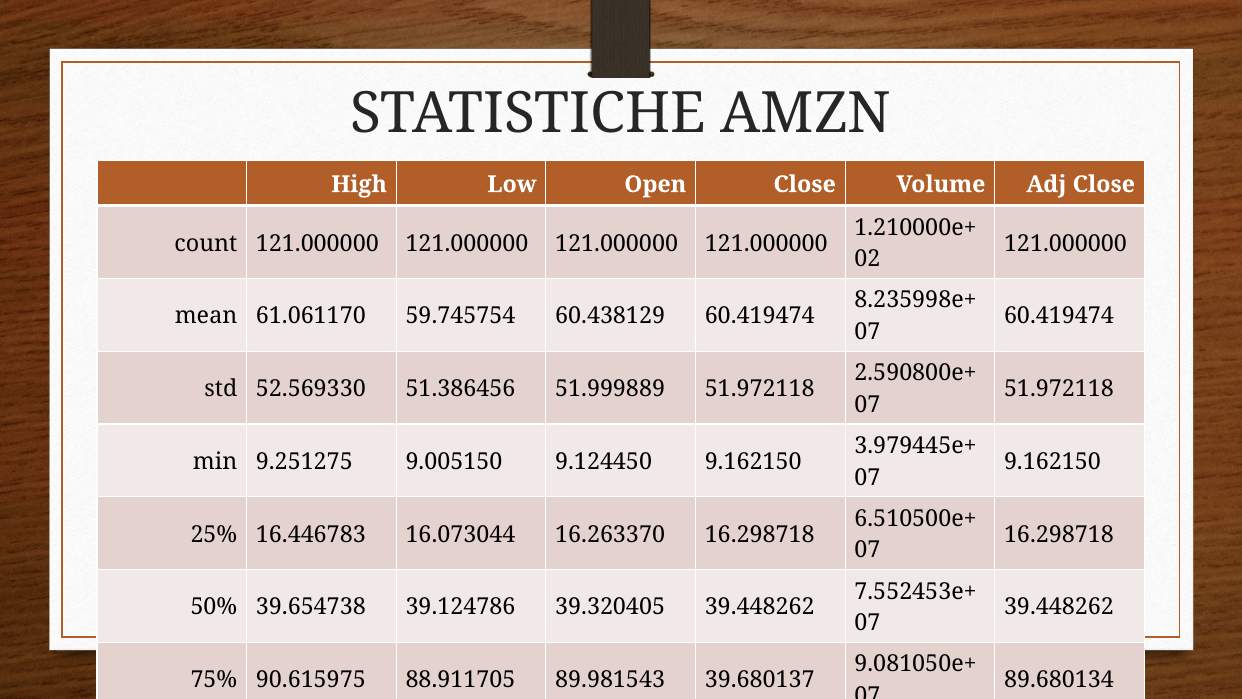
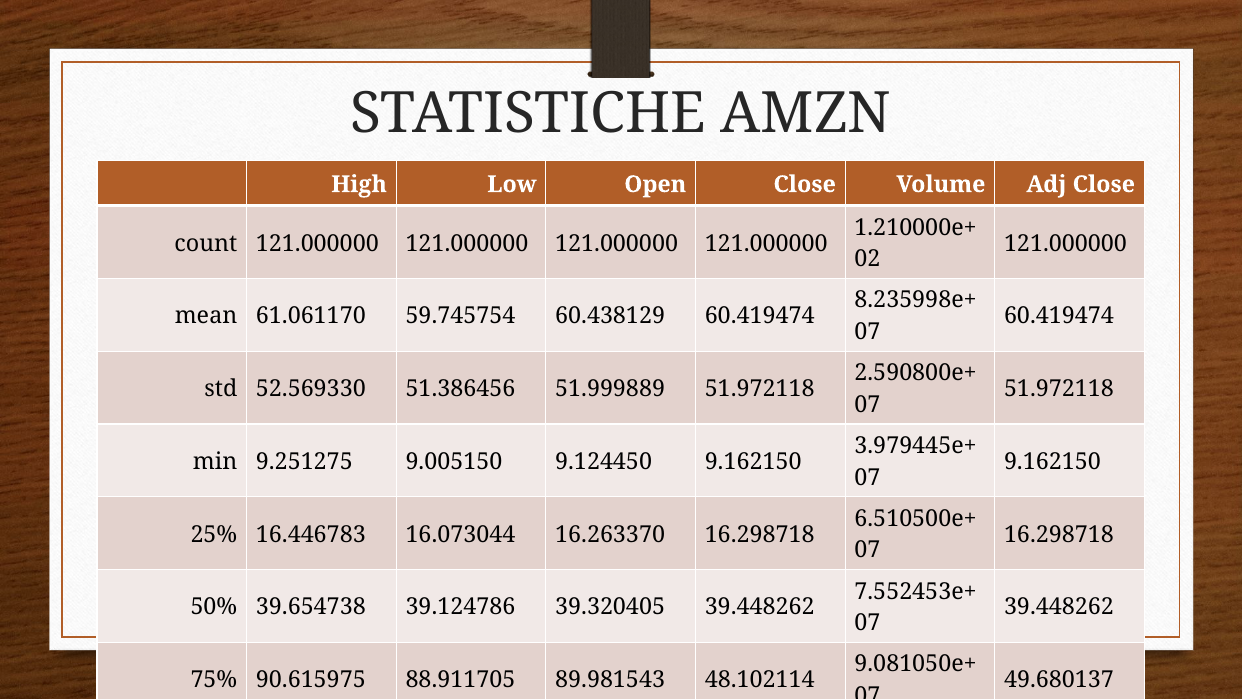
39.680137: 39.680137 -> 48.102114 (760, 680)
89.680134: 89.680134 -> 49.680137 (1059, 680)
